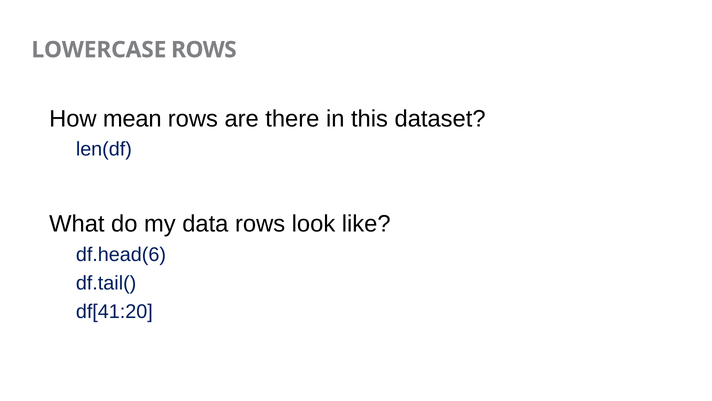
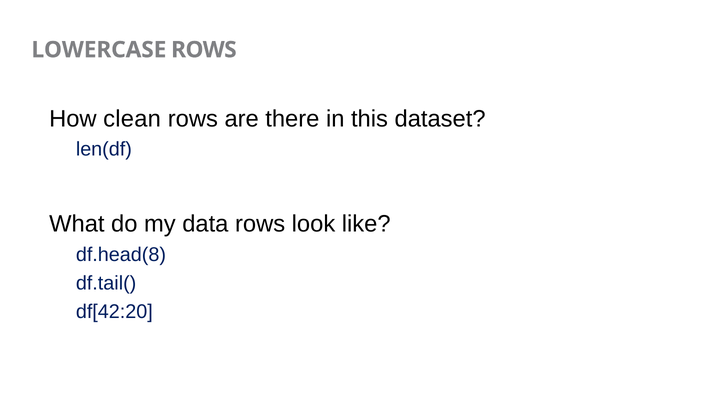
mean: mean -> clean (132, 119)
df.head(6: df.head(6 -> df.head(8 (121, 255)
df[41:20: df[41:20 -> df[42:20 (114, 312)
